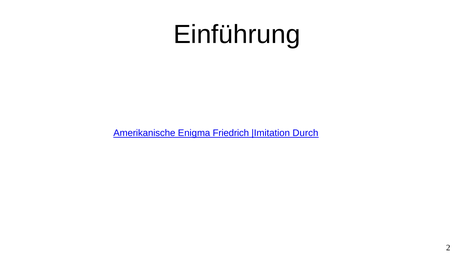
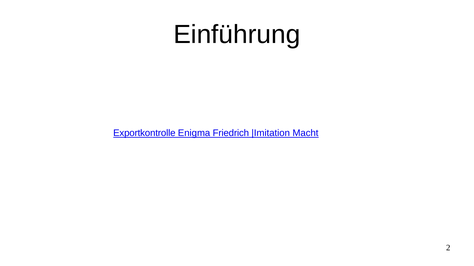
Amerikanische: Amerikanische -> Exportkontrolle (144, 133)
Durch: Durch -> Macht (306, 133)
